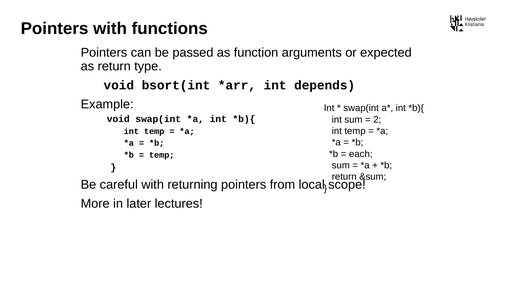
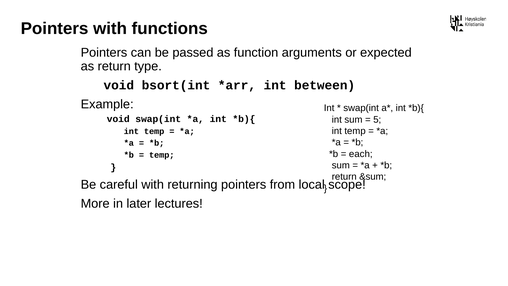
depends: depends -> between (325, 85)
2: 2 -> 5 (377, 119)
